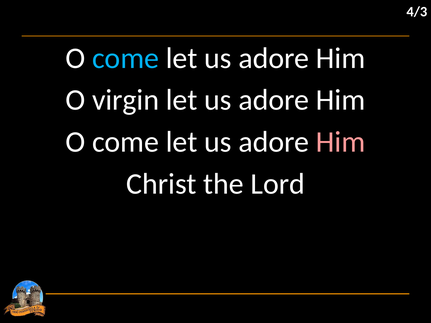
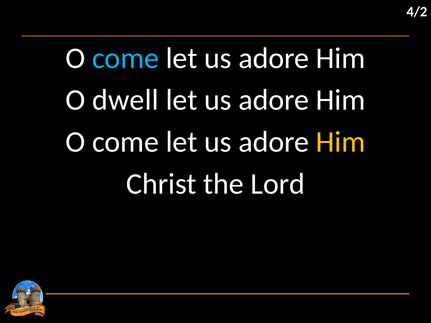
4/3: 4/3 -> 4/2 (417, 12)
virgin: virgin -> dwell (125, 100)
Him colour: pink -> yellow (341, 142)
